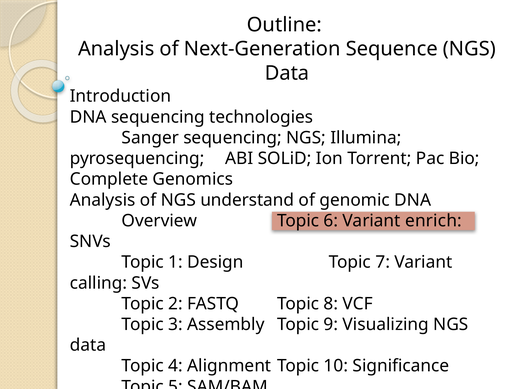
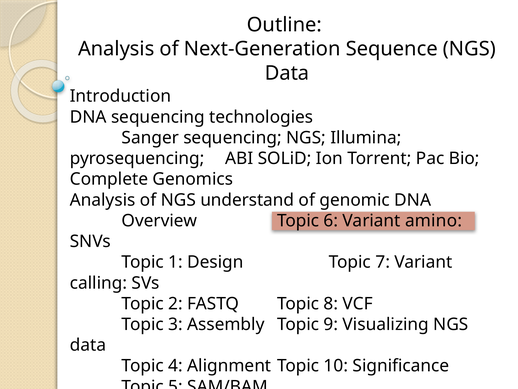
enrich: enrich -> amino (434, 220)
